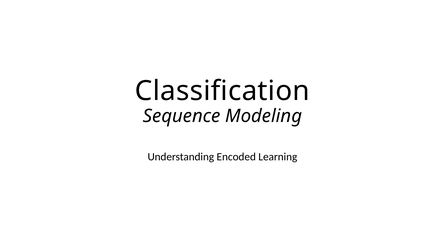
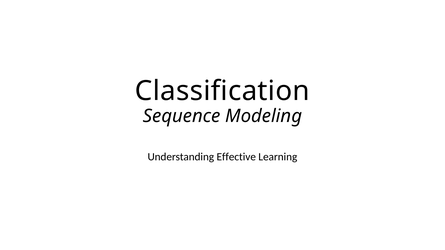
Encoded: Encoded -> Effective (236, 157)
